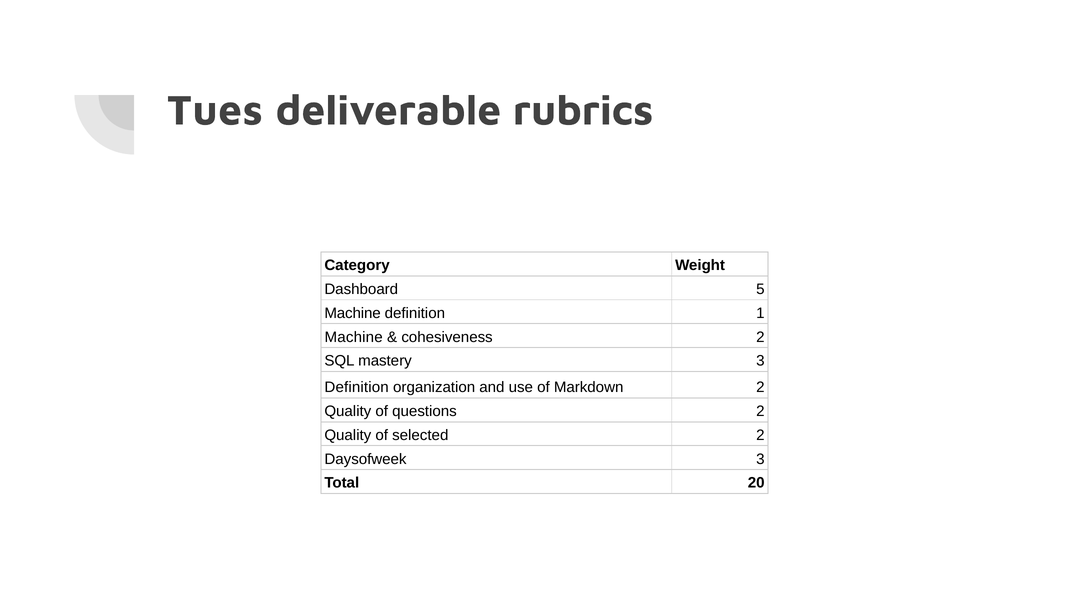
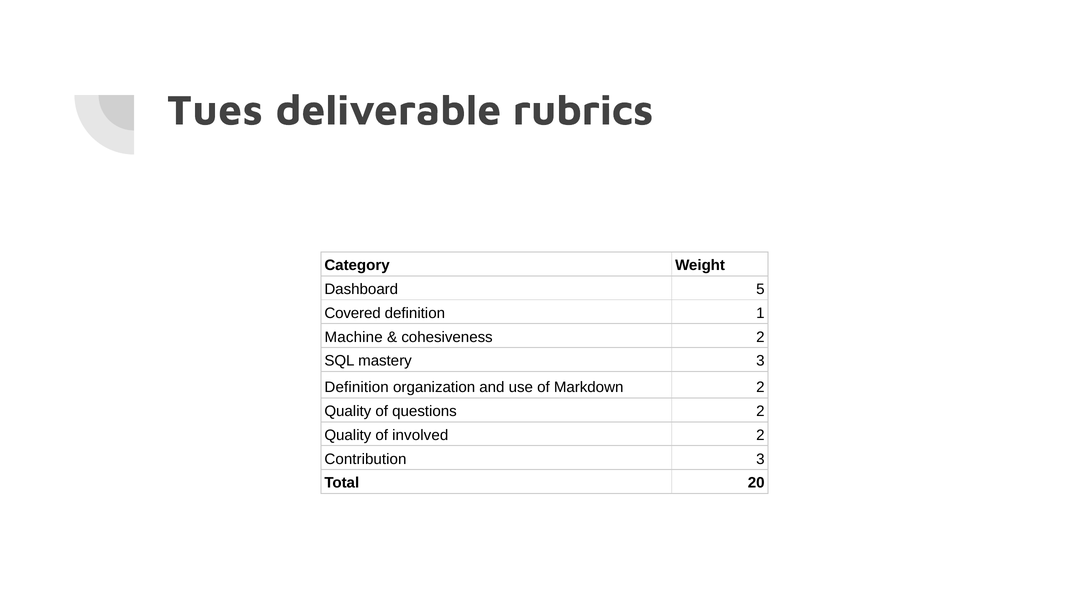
Machine: Machine -> Covered (353, 313)
selected: selected -> involved (420, 436)
Daysofweek: Daysofweek -> Contribution (365, 460)
